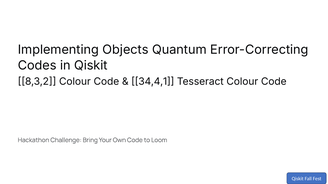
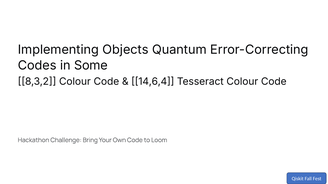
in Qiskit: Qiskit -> Some (91, 66)
34,4,1: 34,4,1 -> 14,6,4 (153, 82)
